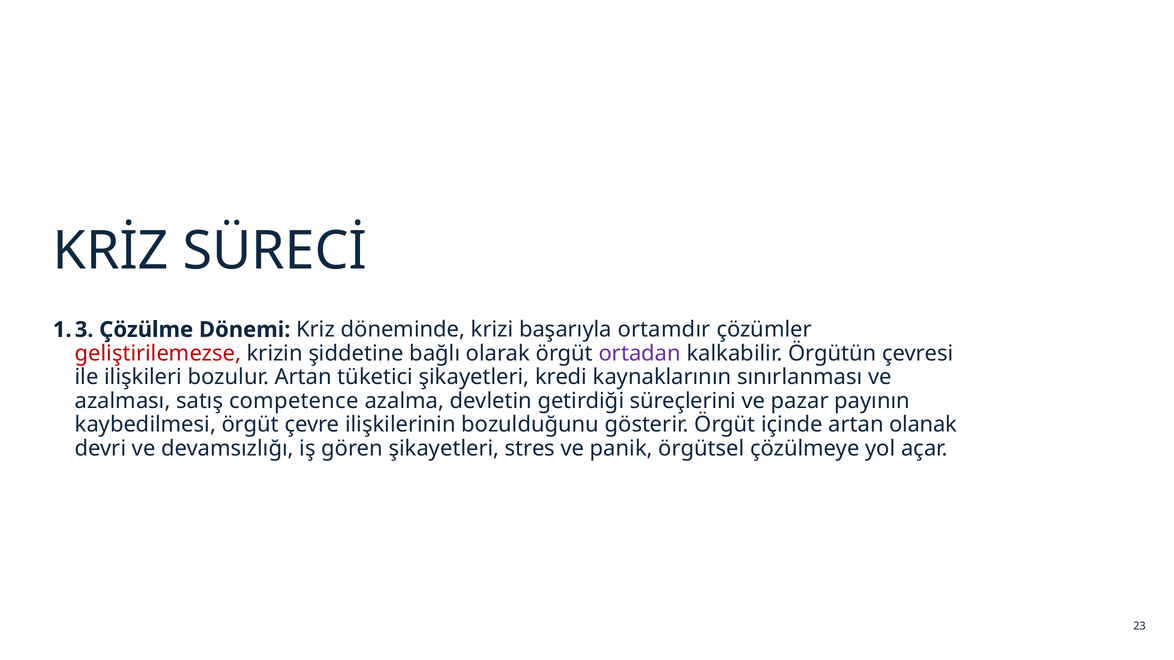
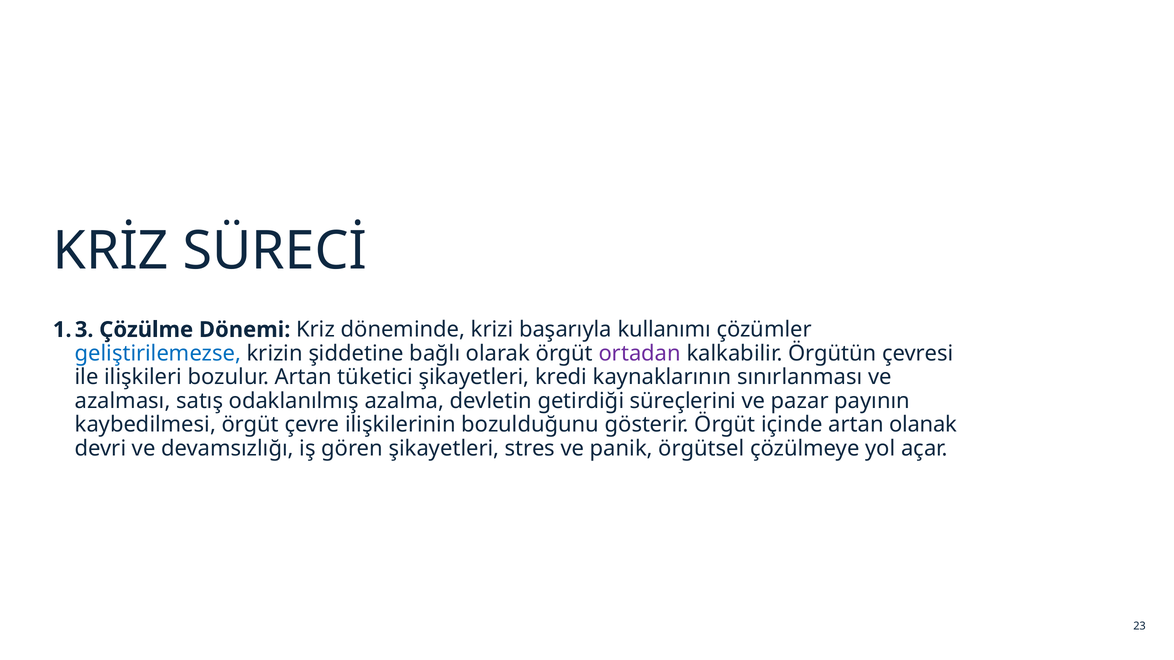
ortamdır: ortamdır -> kullanımı (664, 330)
geliştirilemezse colour: red -> blue (158, 354)
competence: competence -> odaklanılmış (294, 401)
